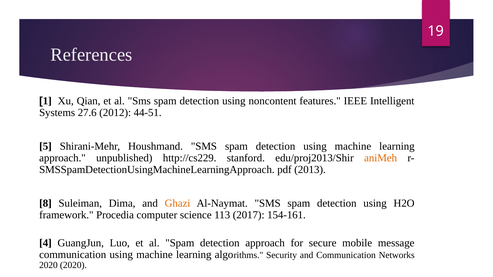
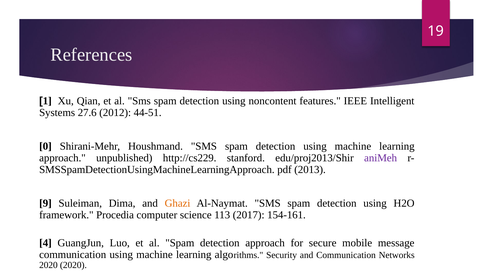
5: 5 -> 0 (45, 146)
aniMeh colour: orange -> purple (381, 158)
8: 8 -> 9 (45, 204)
